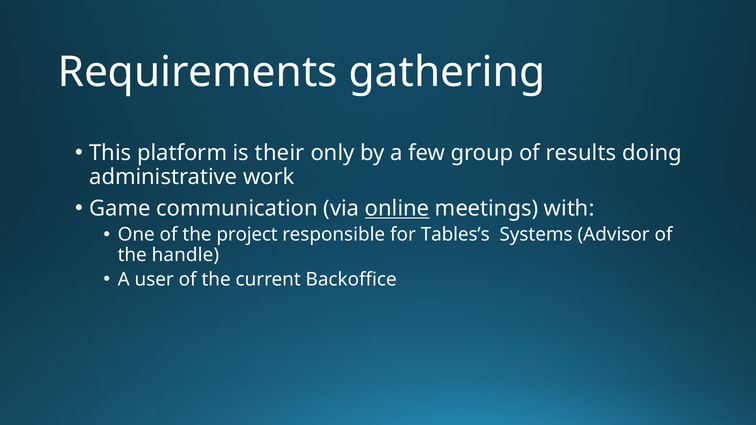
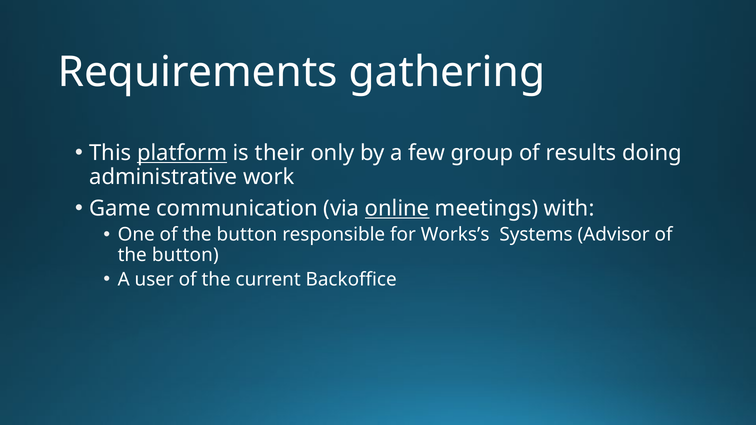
platform underline: none -> present (182, 153)
One of the project: project -> button (247, 235)
Tables’s: Tables’s -> Works’s (455, 235)
handle: handle -> button (185, 255)
